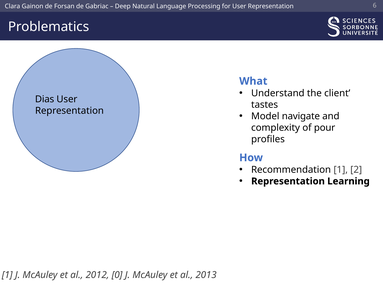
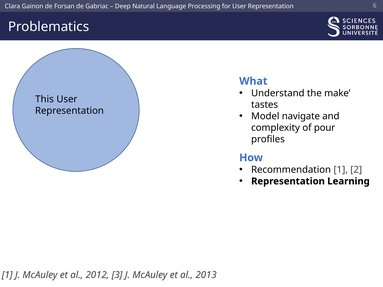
client: client -> make (337, 93)
Dias: Dias -> This (45, 99)
0: 0 -> 3 (117, 275)
